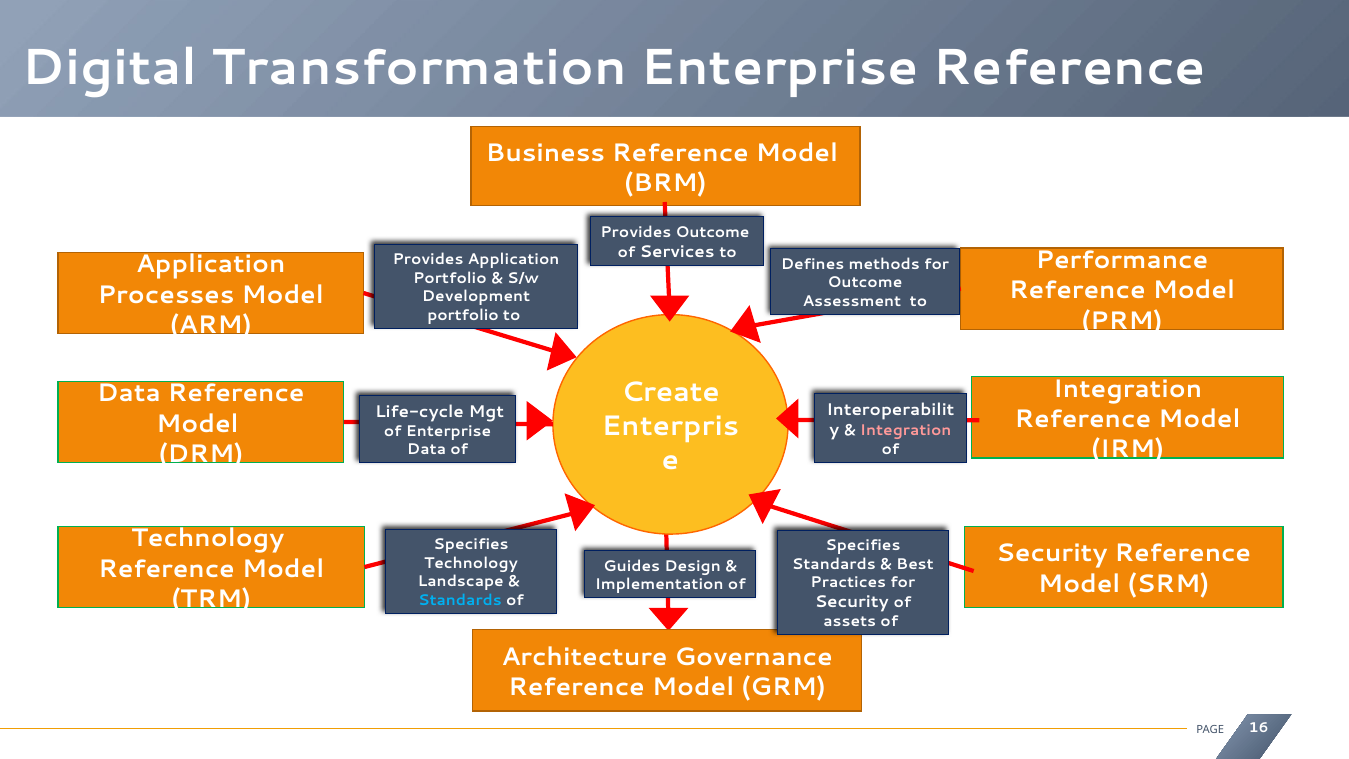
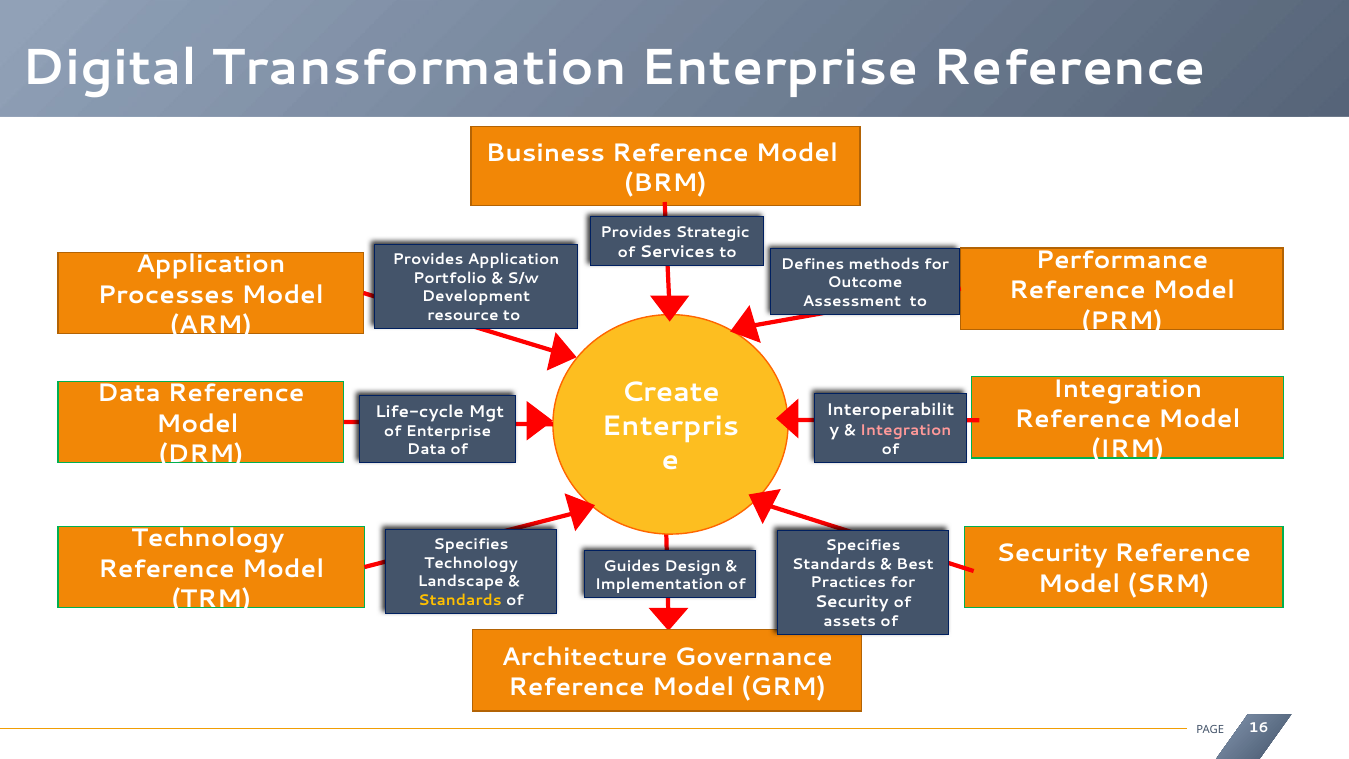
Provides Outcome: Outcome -> Strategic (713, 232)
portfolio: portfolio -> resource (463, 315)
Standards colour: light blue -> yellow (460, 600)
